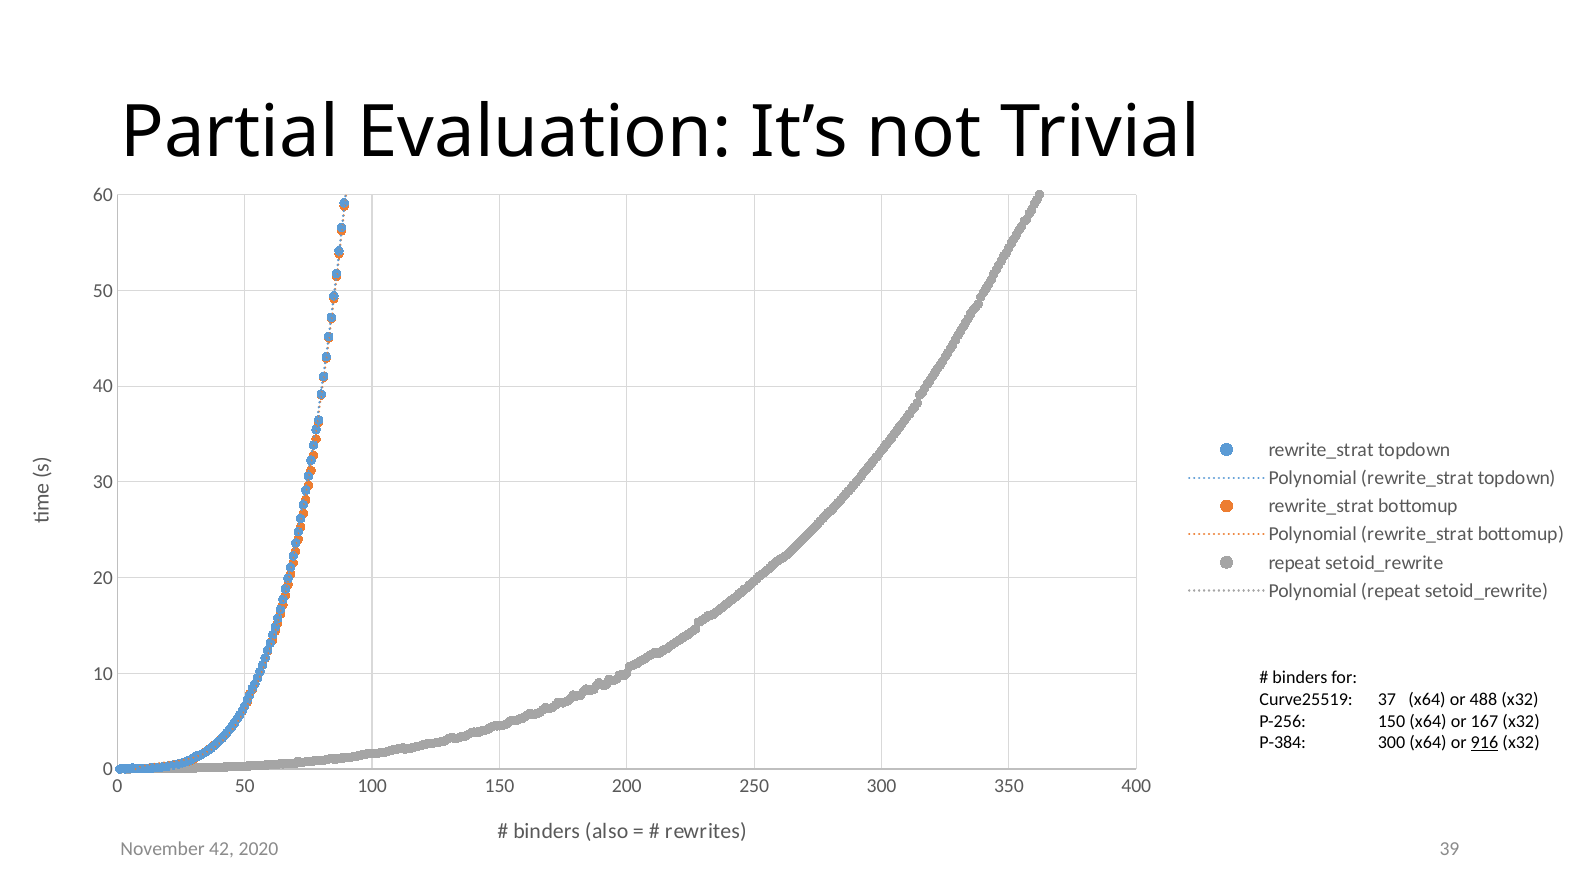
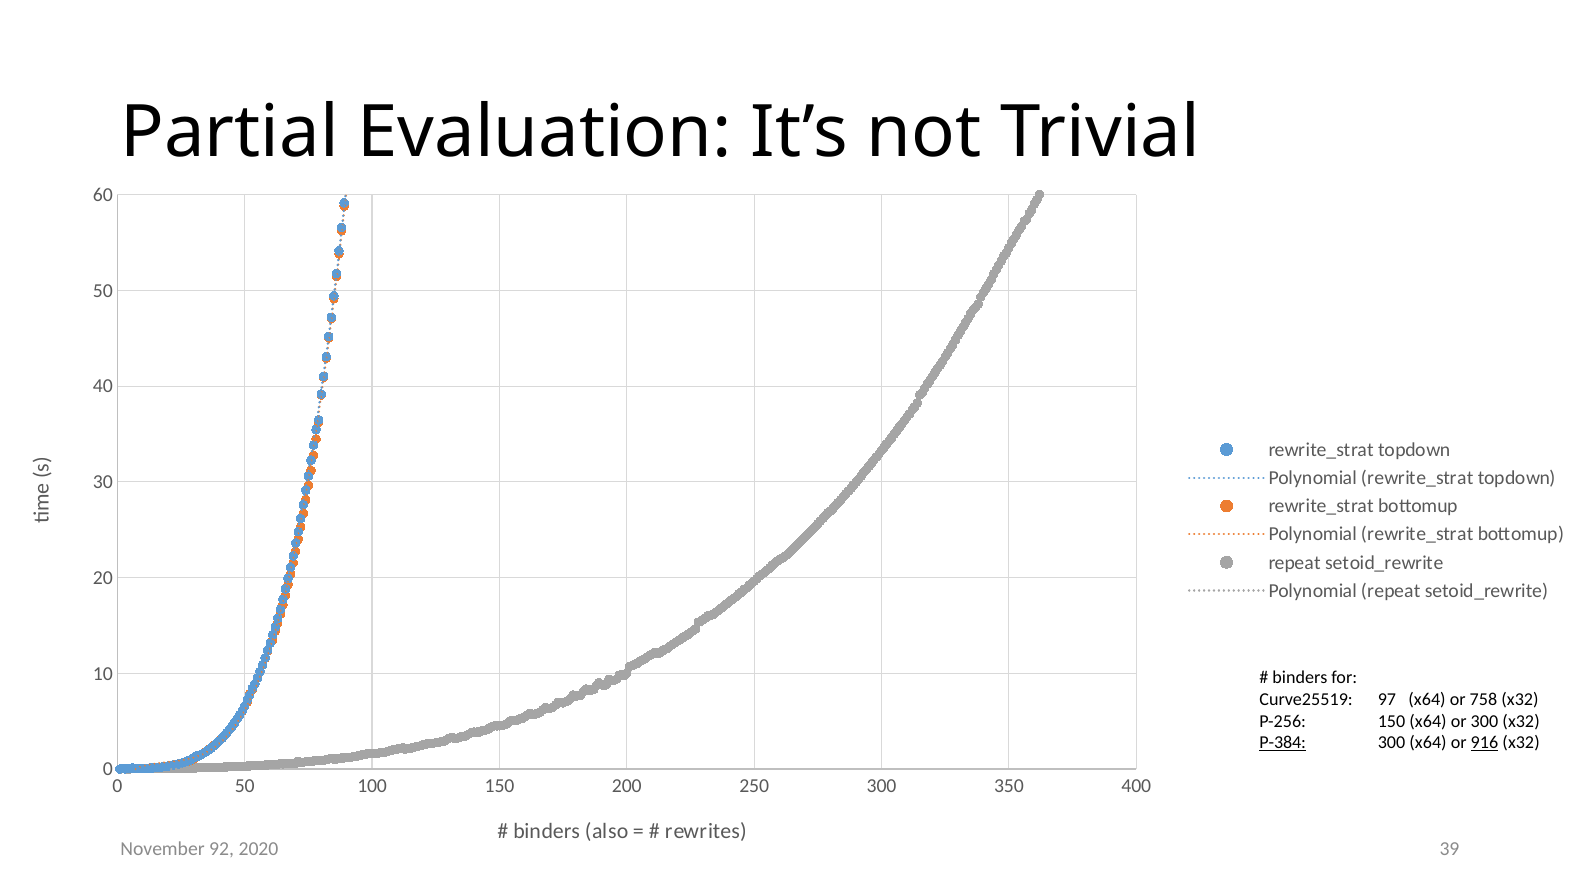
37: 37 -> 97 (1387, 699)
488: 488 -> 758 (1483, 699)
or 167: 167 -> 300 (1485, 721)
P-384 underline: none -> present (1283, 743)
42: 42 -> 92 (222, 849)
